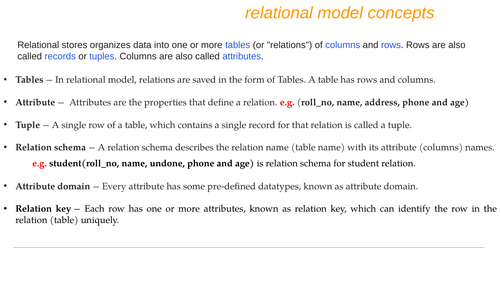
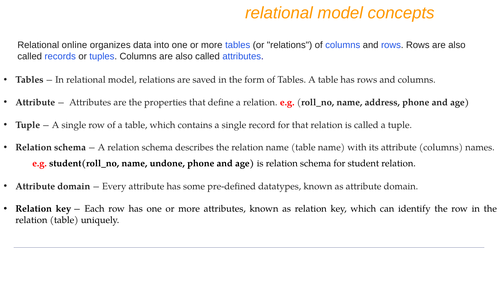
stores: stores -> online (74, 45)
